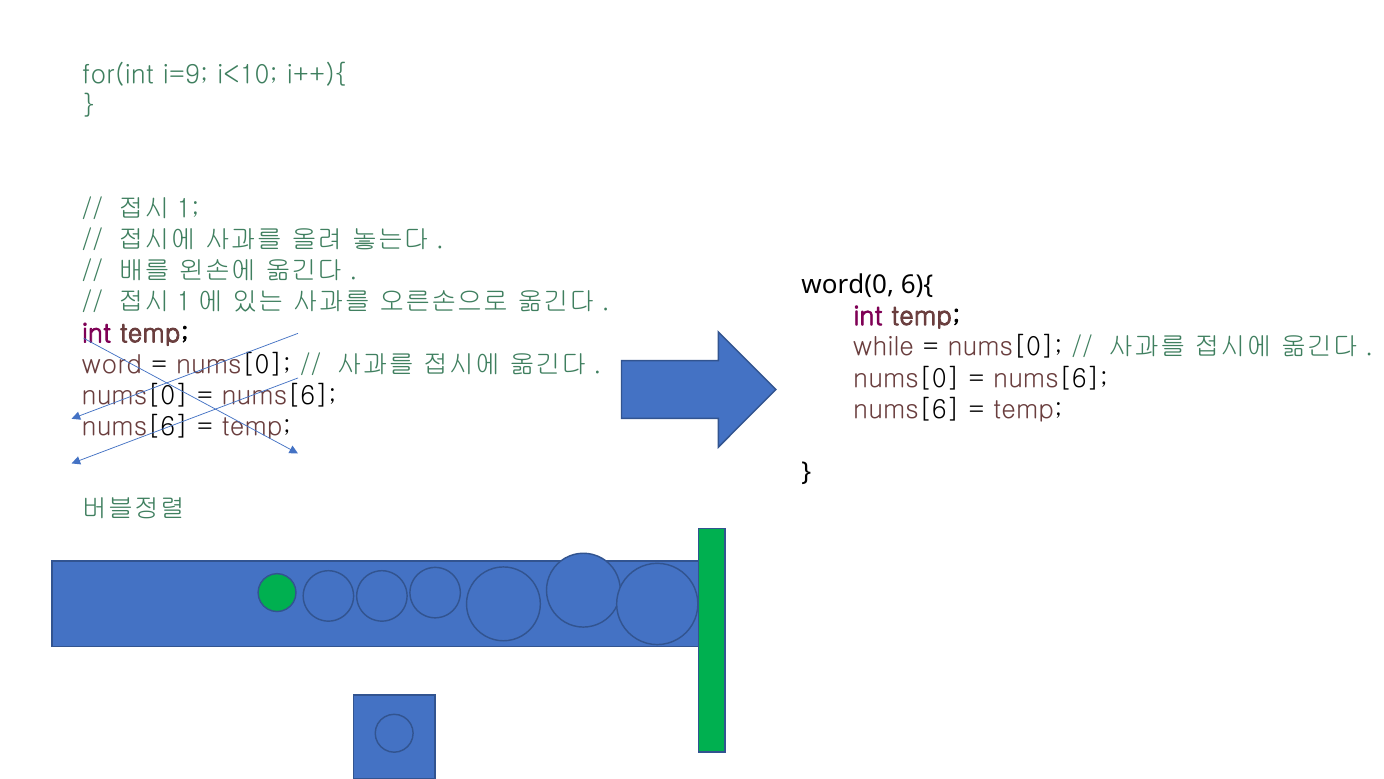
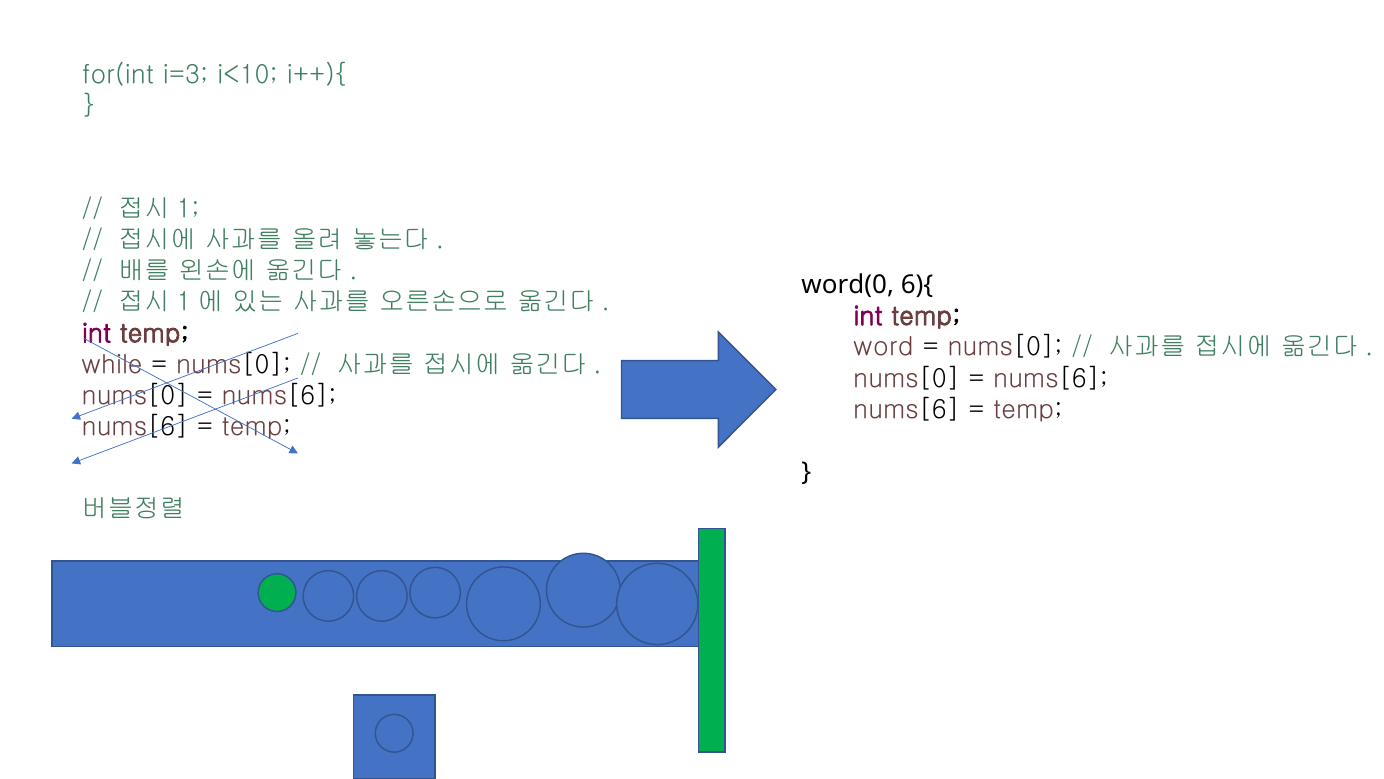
i=9: i=9 -> i=3 (186, 75)
while: while -> word (884, 347)
word: word -> while (112, 364)
